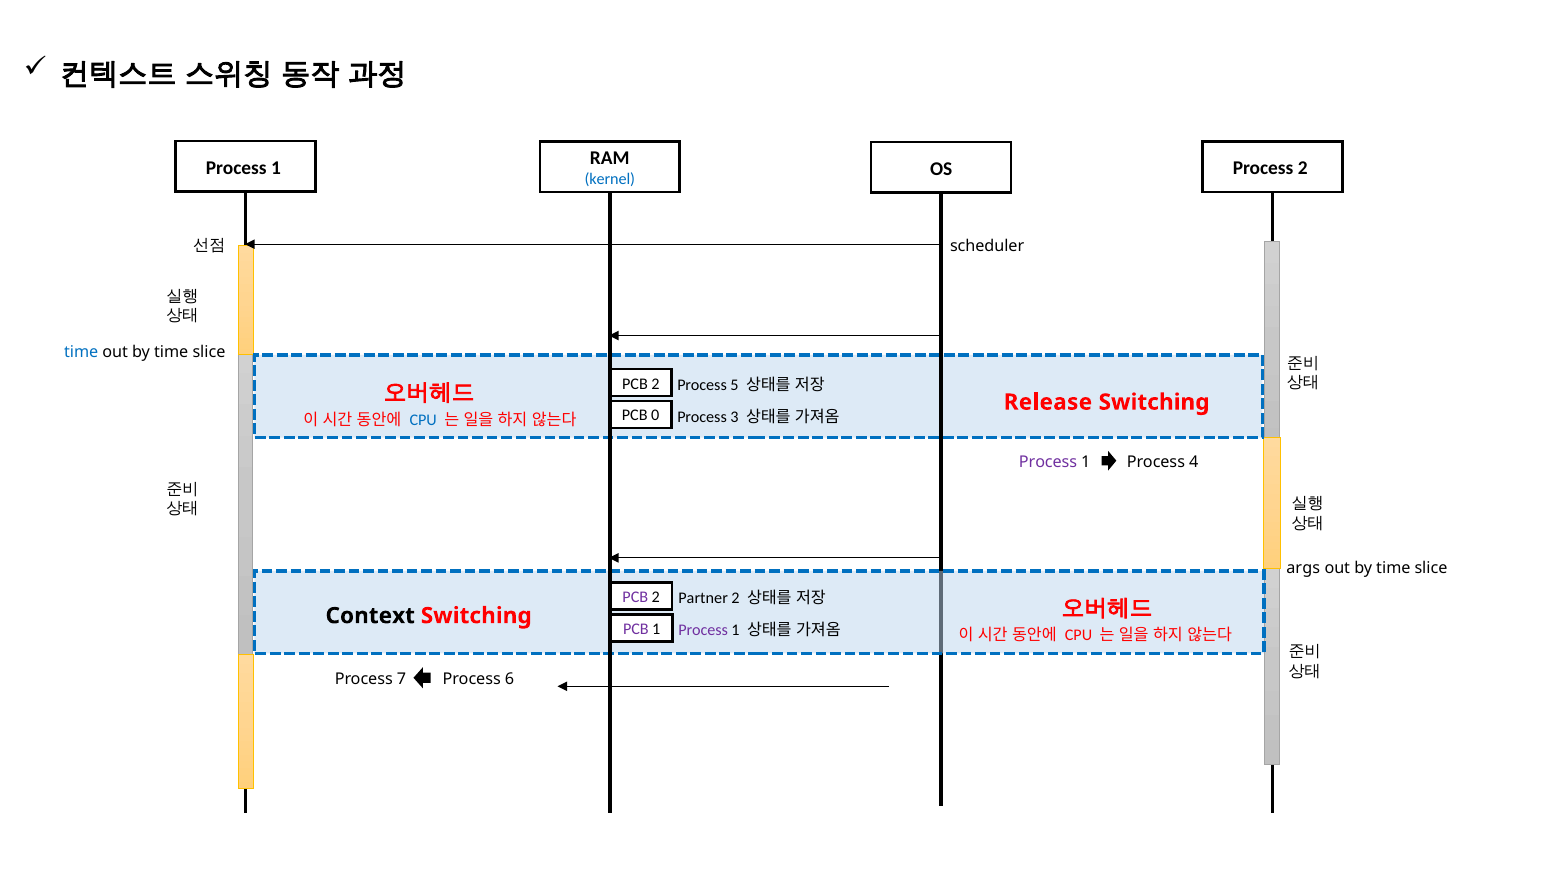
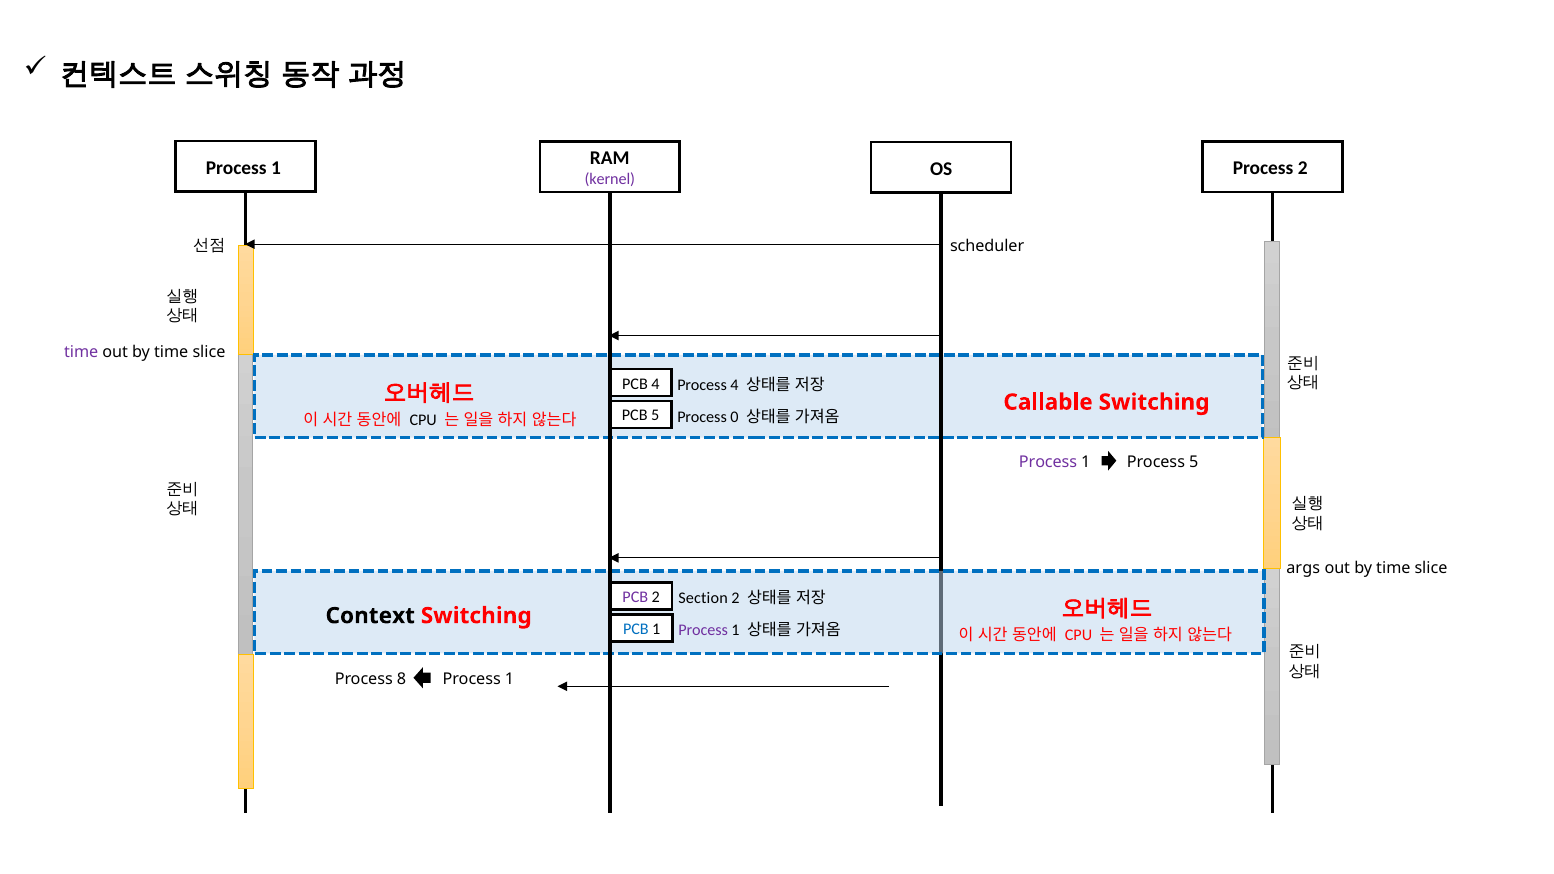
kernel colour: blue -> purple (610, 180)
time colour: blue -> purple (81, 352)
2: 2 -> 4 (655, 384)
Process 5: 5 -> 4 (734, 385)
PCB 0: 0 -> 5 (655, 415)
3: 3 -> 0 (734, 417)
Release: Release -> Callable (1048, 402)
CPU colour: blue -> black (423, 420)
Process 4: 4 -> 5 (1194, 462)
Partner: Partner -> Section (703, 598)
PCB colour: purple -> blue (636, 629)
7: 7 -> 8 (402, 679)
6: 6 -> 1 (510, 679)
